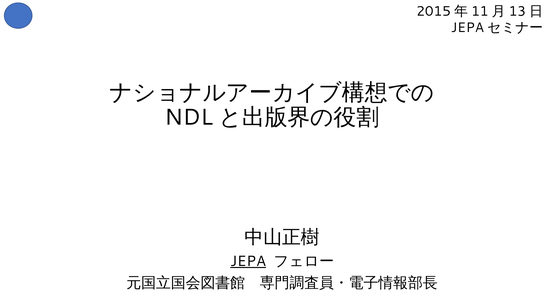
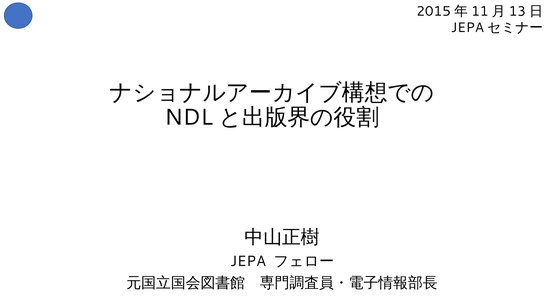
JEPA underline: present -> none (248, 261)
